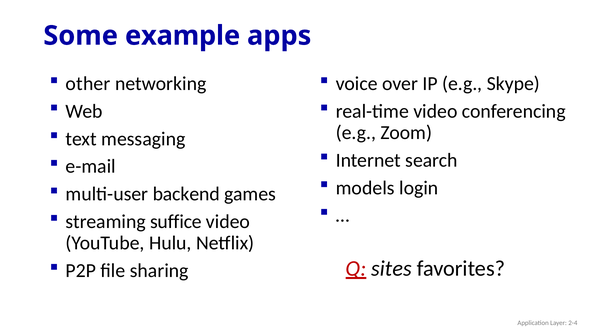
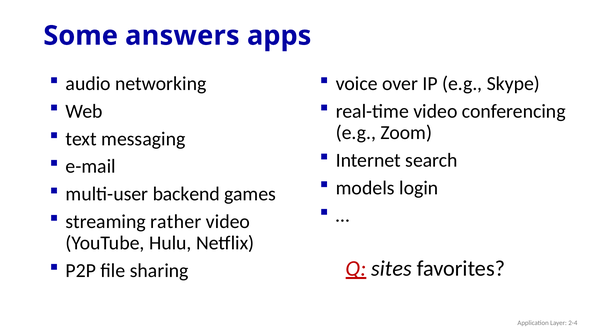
example: example -> answers (182, 36)
other: other -> audio (88, 84)
suffice: suffice -> rather (176, 221)
